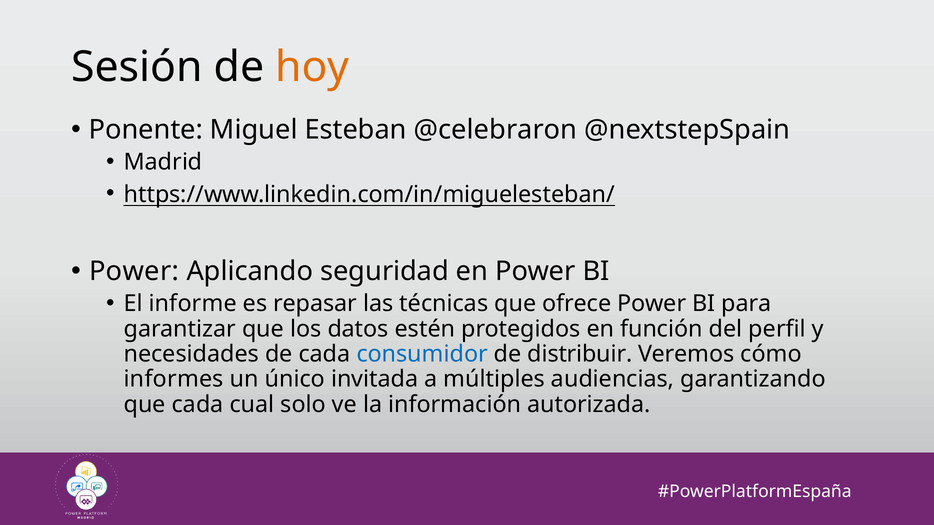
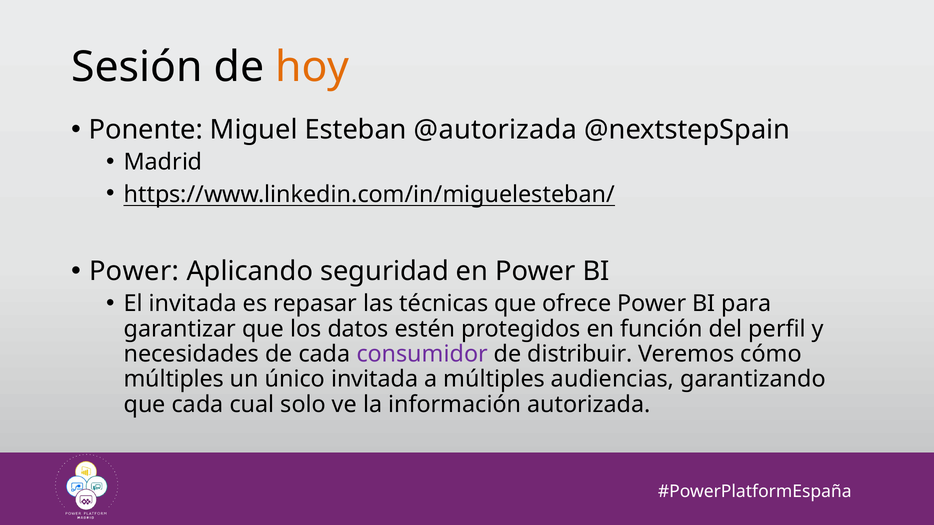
@celebraron: @celebraron -> @autorizada (495, 130)
El informe: informe -> invitada (193, 304)
consumidor colour: blue -> purple (422, 354)
informes: informes -> múltiples (174, 379)
